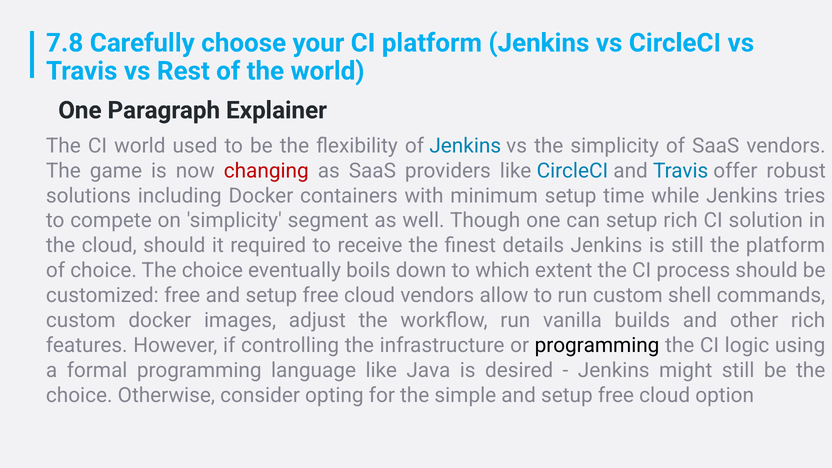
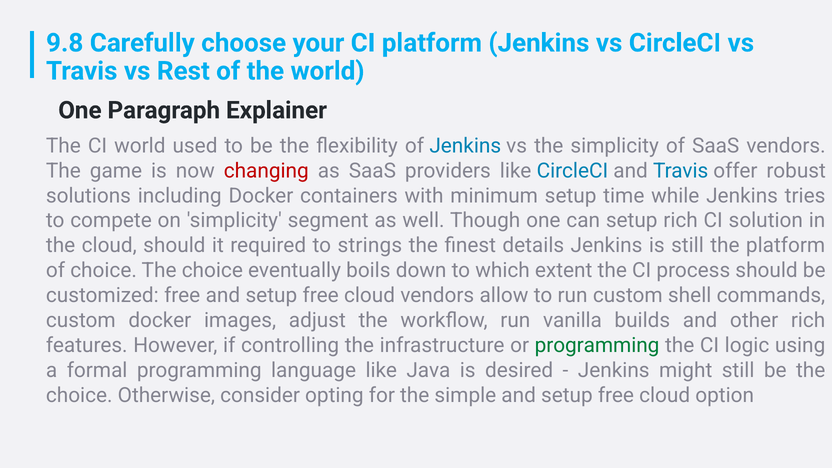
7.8: 7.8 -> 9.8 (65, 43)
receive: receive -> strings (370, 246)
programming colour: black -> green (597, 345)
